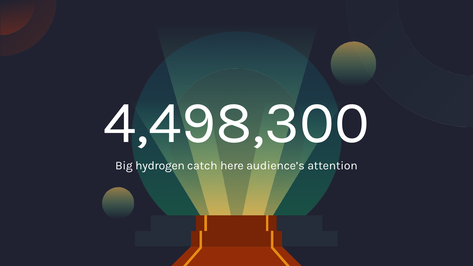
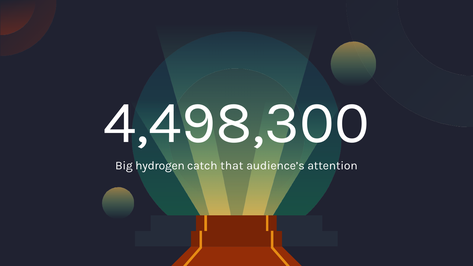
here: here -> that (232, 166)
